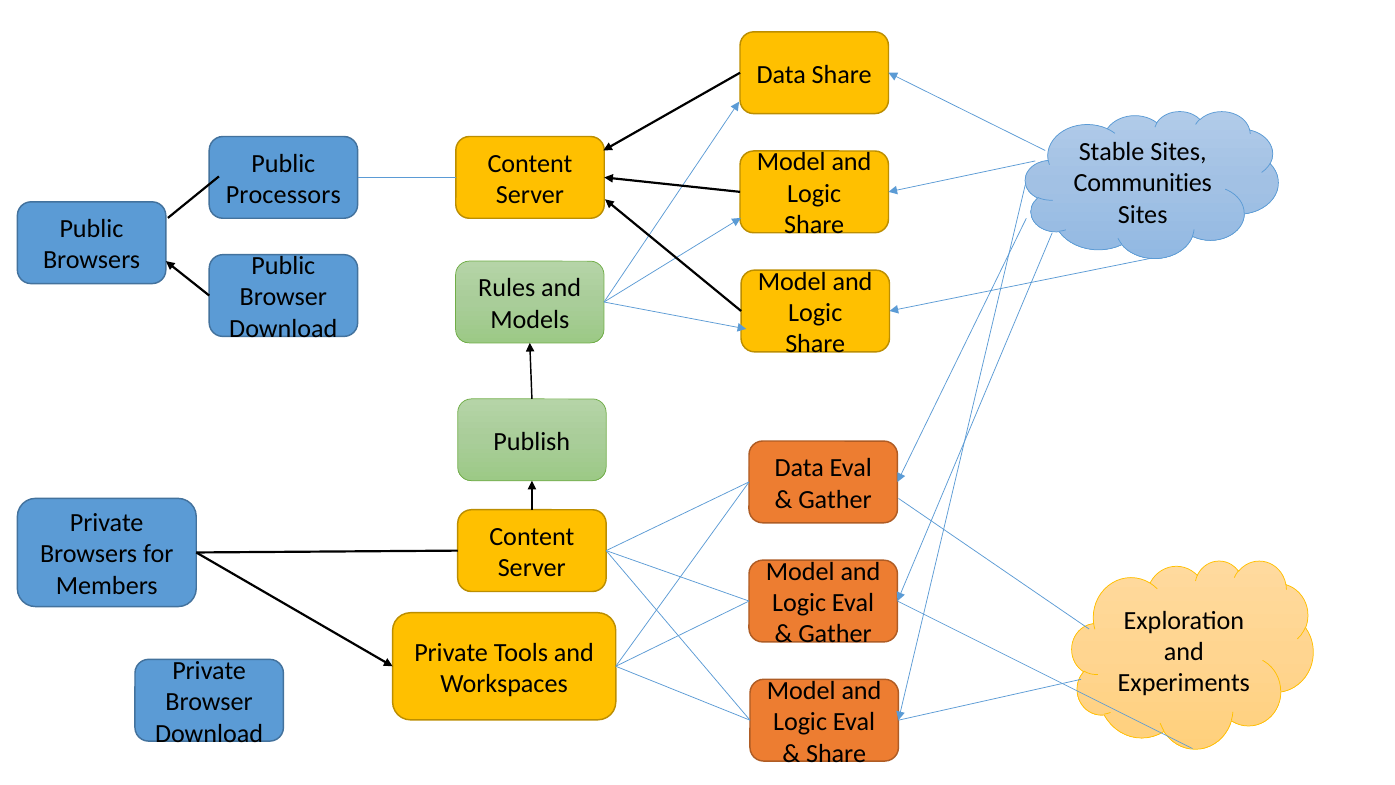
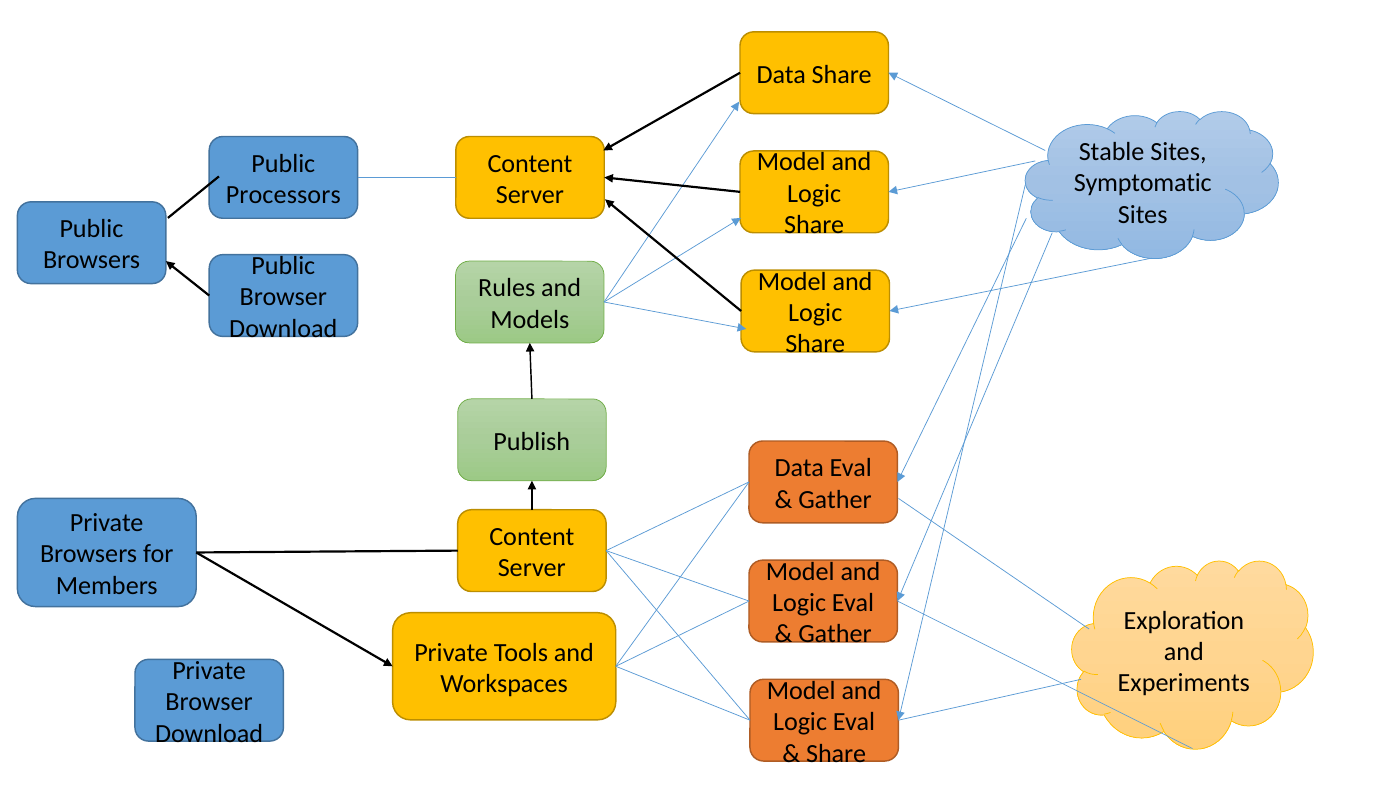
Communities: Communities -> Symptomatic (1143, 183)
